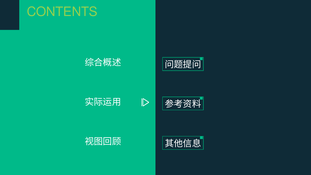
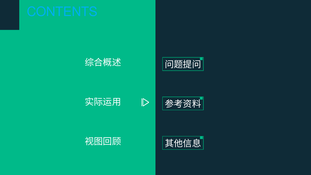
CONTENTS colour: light green -> light blue (62, 12)
